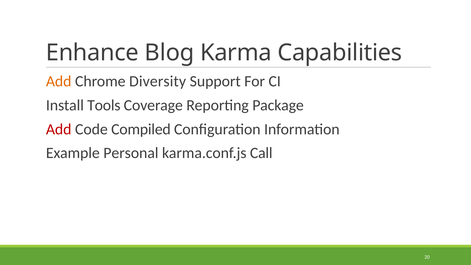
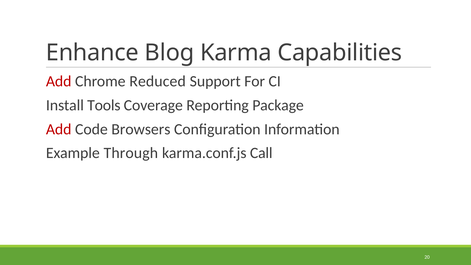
Add colour: orange -> red (59, 81)
Diversity: Diversity -> Reduced (158, 81)
Compiled: Compiled -> Browsers (141, 129)
Personal: Personal -> Through (131, 153)
